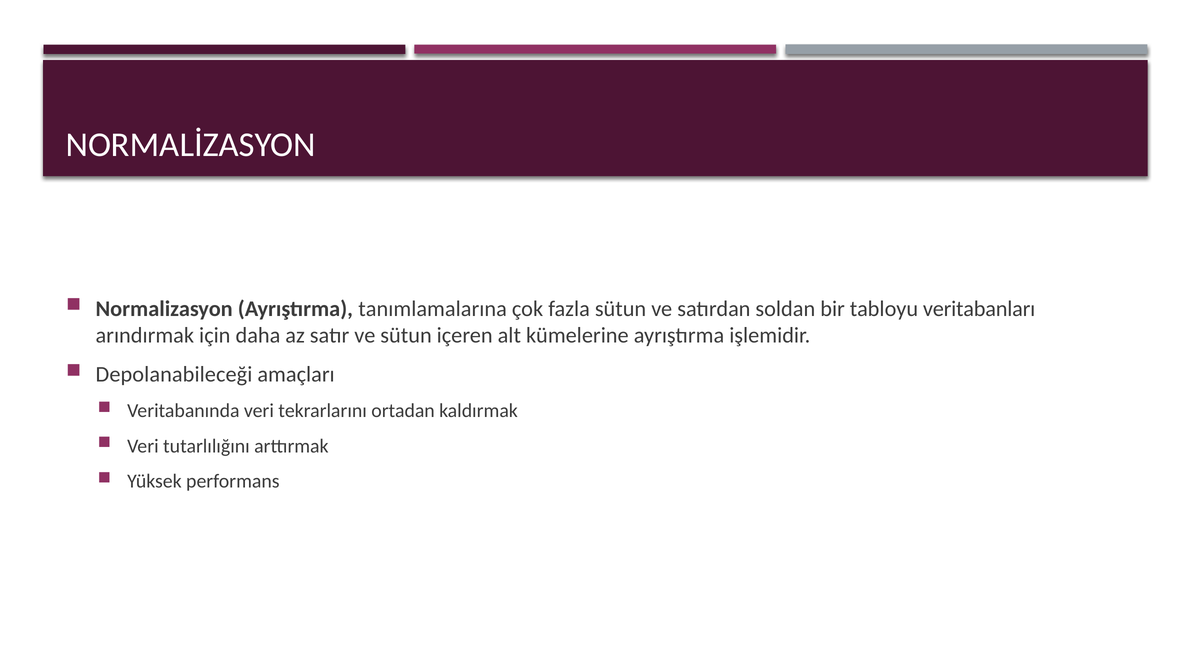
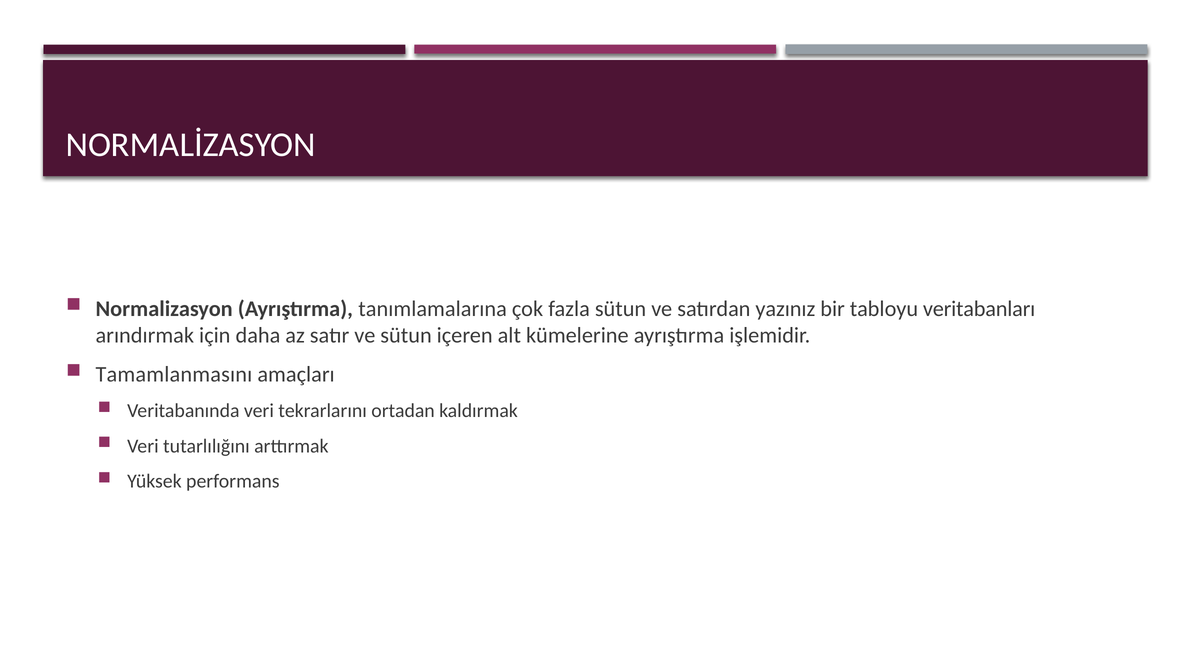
soldan: soldan -> yazınız (785, 309)
Depolanabileceği: Depolanabileceği -> Tamamlanmasını (174, 374)
